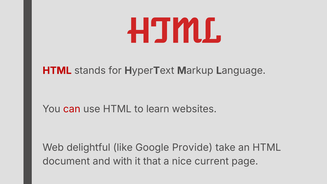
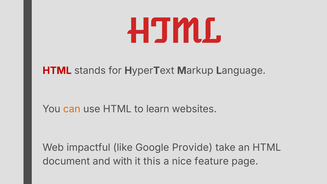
can colour: red -> orange (72, 109)
delightful: delightful -> impactful (88, 147)
that: that -> this (152, 161)
current: current -> feature (212, 161)
